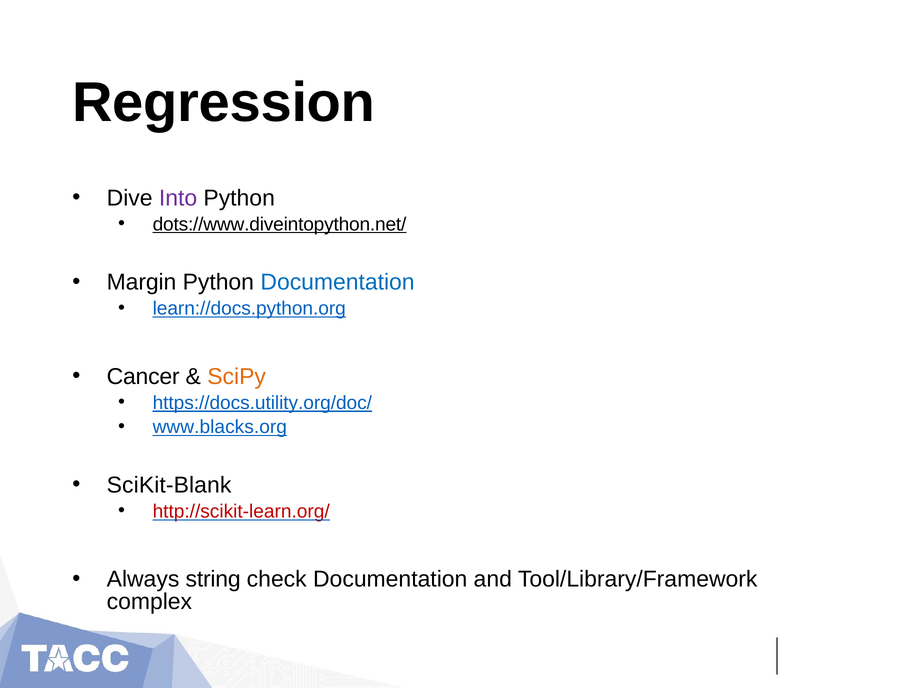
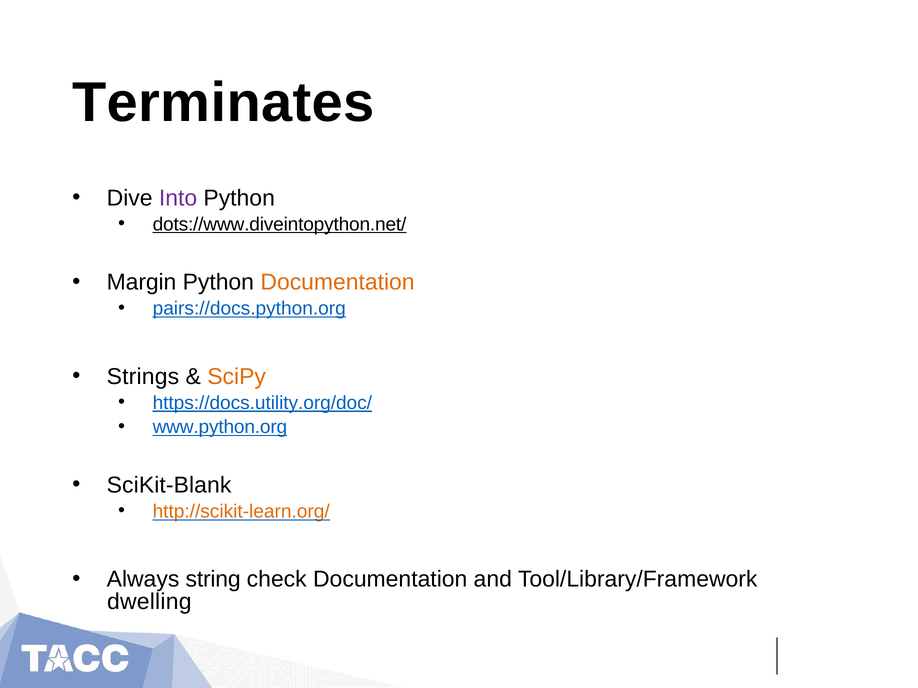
Regression: Regression -> Terminates (223, 103)
Documentation colour: blue -> orange (338, 283)
learn://docs.python.org: learn://docs.python.org -> pairs://docs.python.org (249, 309)
Cancer: Cancer -> Strings (143, 377)
www.blacks.org: www.blacks.org -> www.python.org (220, 427)
http://scikit-learn.org/ colour: red -> orange (241, 512)
complex: complex -> dwelling (149, 602)
